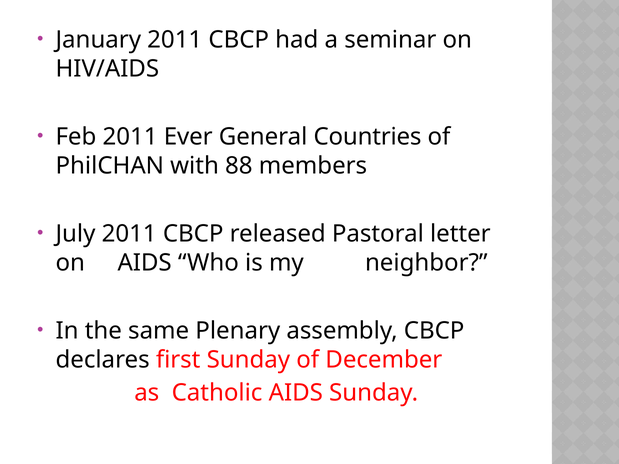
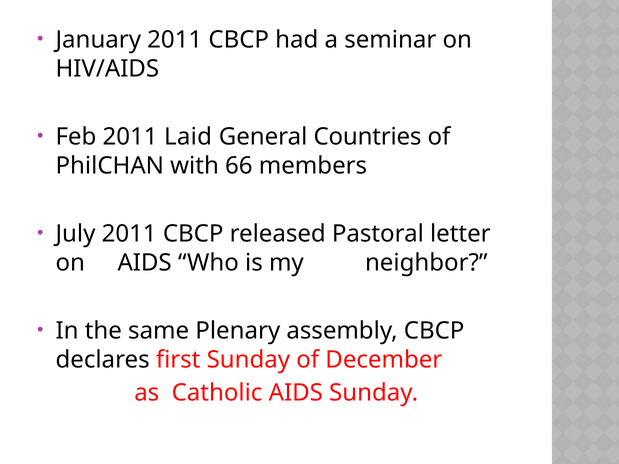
Ever: Ever -> Laid (188, 137)
88: 88 -> 66 (239, 166)
